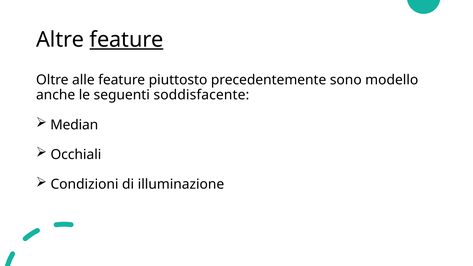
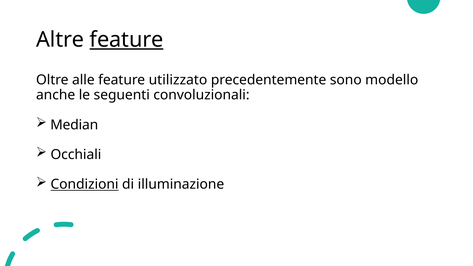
piuttosto: piuttosto -> utilizzato (178, 80)
soddisfacente: soddisfacente -> convoluzionali (201, 95)
Condizioni underline: none -> present (85, 184)
